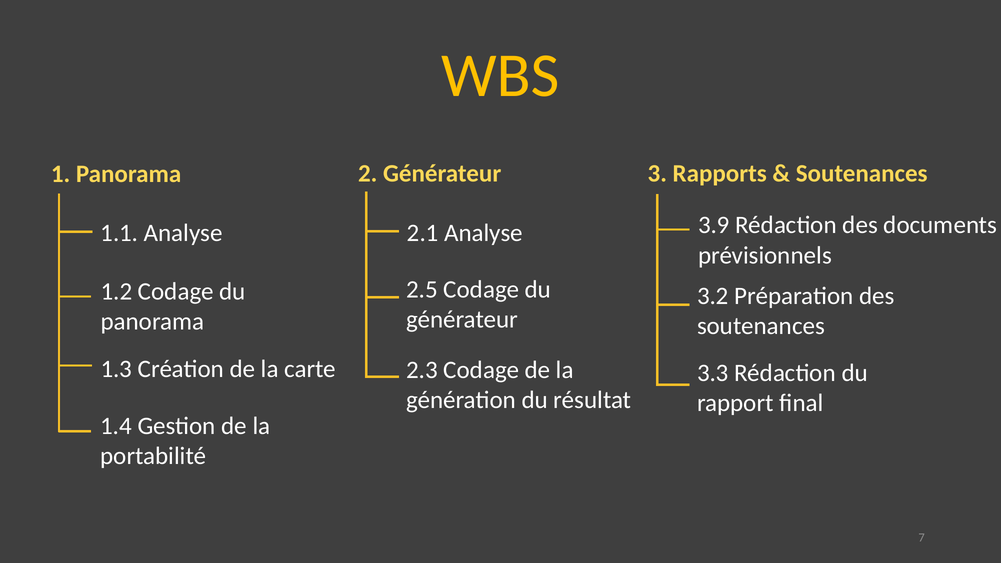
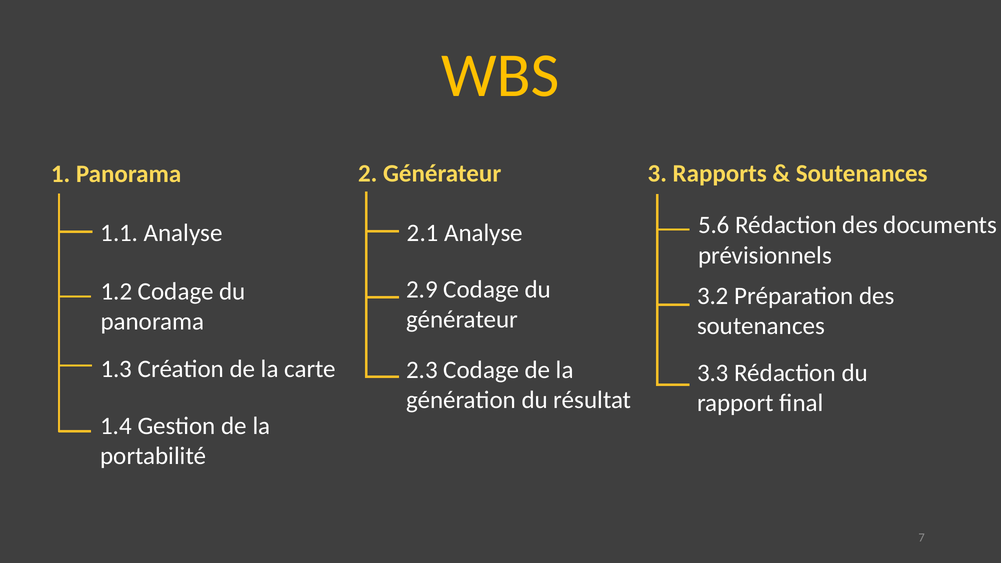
3.9: 3.9 -> 5.6 (714, 225)
2.5: 2.5 -> 2.9 (422, 289)
